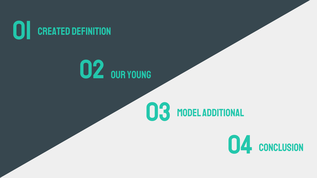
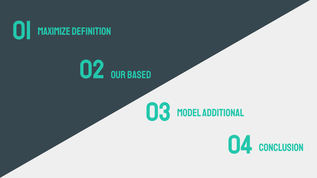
Created: Created -> Maximize (54, 32)
YOUNG: YOUNG -> BASED (139, 75)
